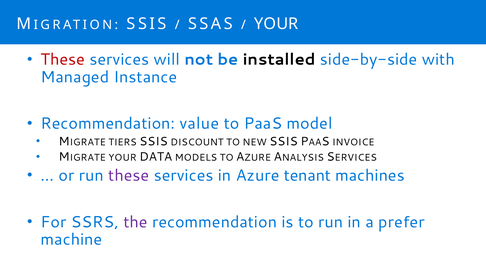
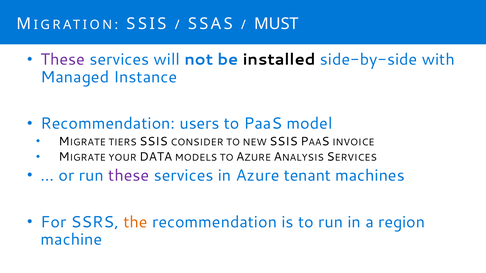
YOUR: YOUR -> MUST (276, 24)
These colour: red -> purple (63, 60)
value: value -> users (199, 124)
DISCOUNT: DISCOUNT -> CONSIDER (197, 142)
the colour: purple -> orange (135, 222)
prefer: prefer -> region (402, 222)
